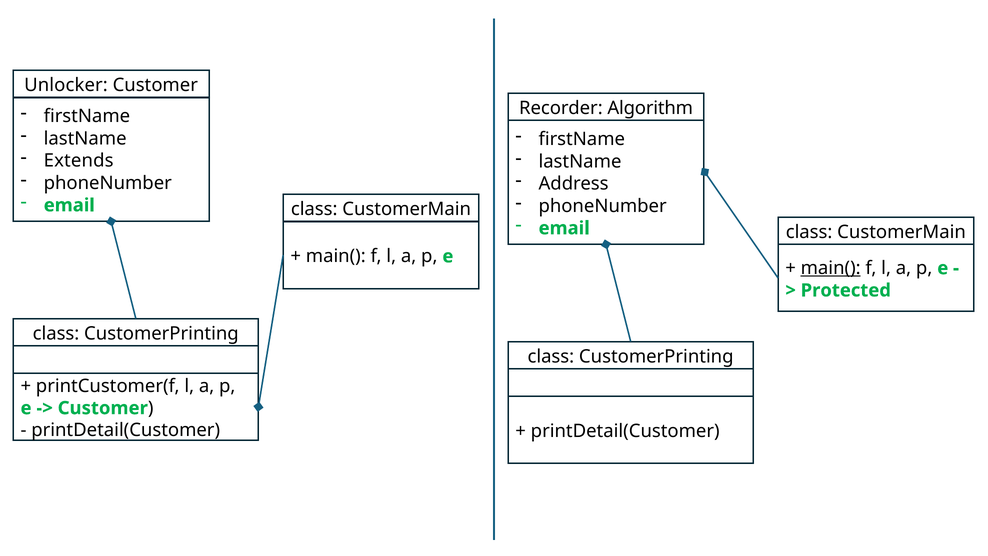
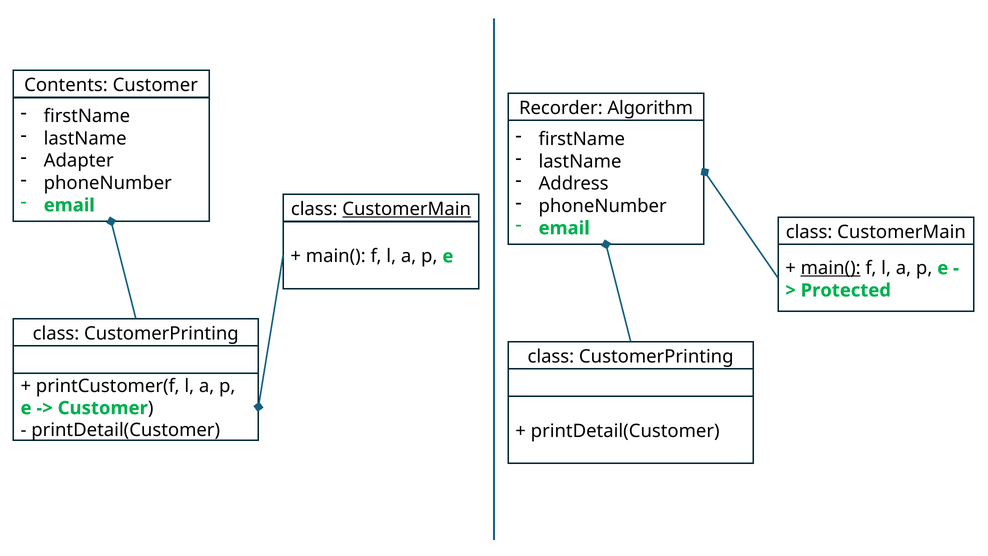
Unlocker: Unlocker -> Contents (66, 85)
Extends: Extends -> Adapter (79, 161)
CustomerMain underline: none -> present (407, 209)
